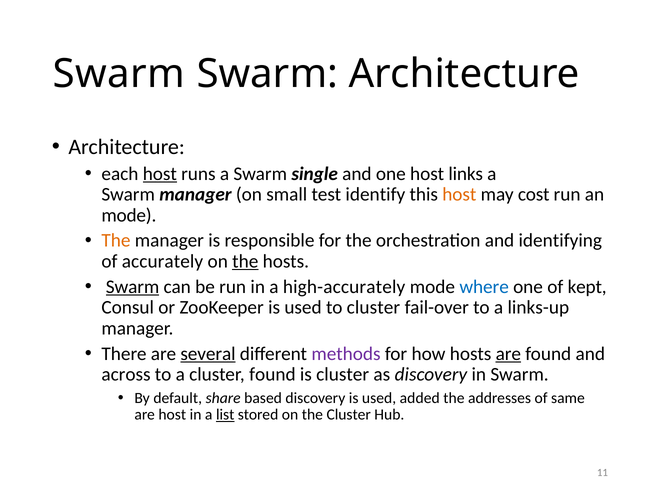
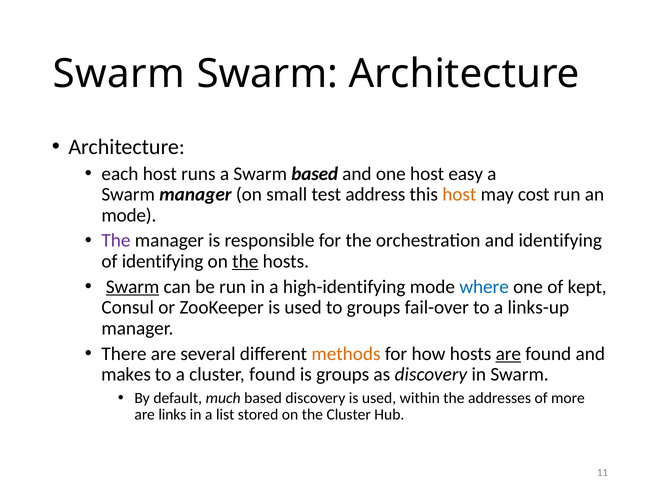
host underline: present -> none (160, 174)
Swarm single: single -> based (315, 174)
links: links -> easy (466, 174)
identify: identify -> address (375, 194)
The colour: orange -> purple (116, 241)
of accurately: accurately -> identifying (163, 261)
high-accurately: high-accurately -> high-identifying (344, 287)
to cluster: cluster -> groups (374, 308)
several underline: present -> none (208, 354)
methods colour: purple -> orange (346, 354)
across: across -> makes (126, 374)
is cluster: cluster -> groups (343, 374)
share: share -> much (223, 398)
added: added -> within (420, 398)
same: same -> more (568, 398)
are host: host -> links (172, 415)
list underline: present -> none (225, 415)
